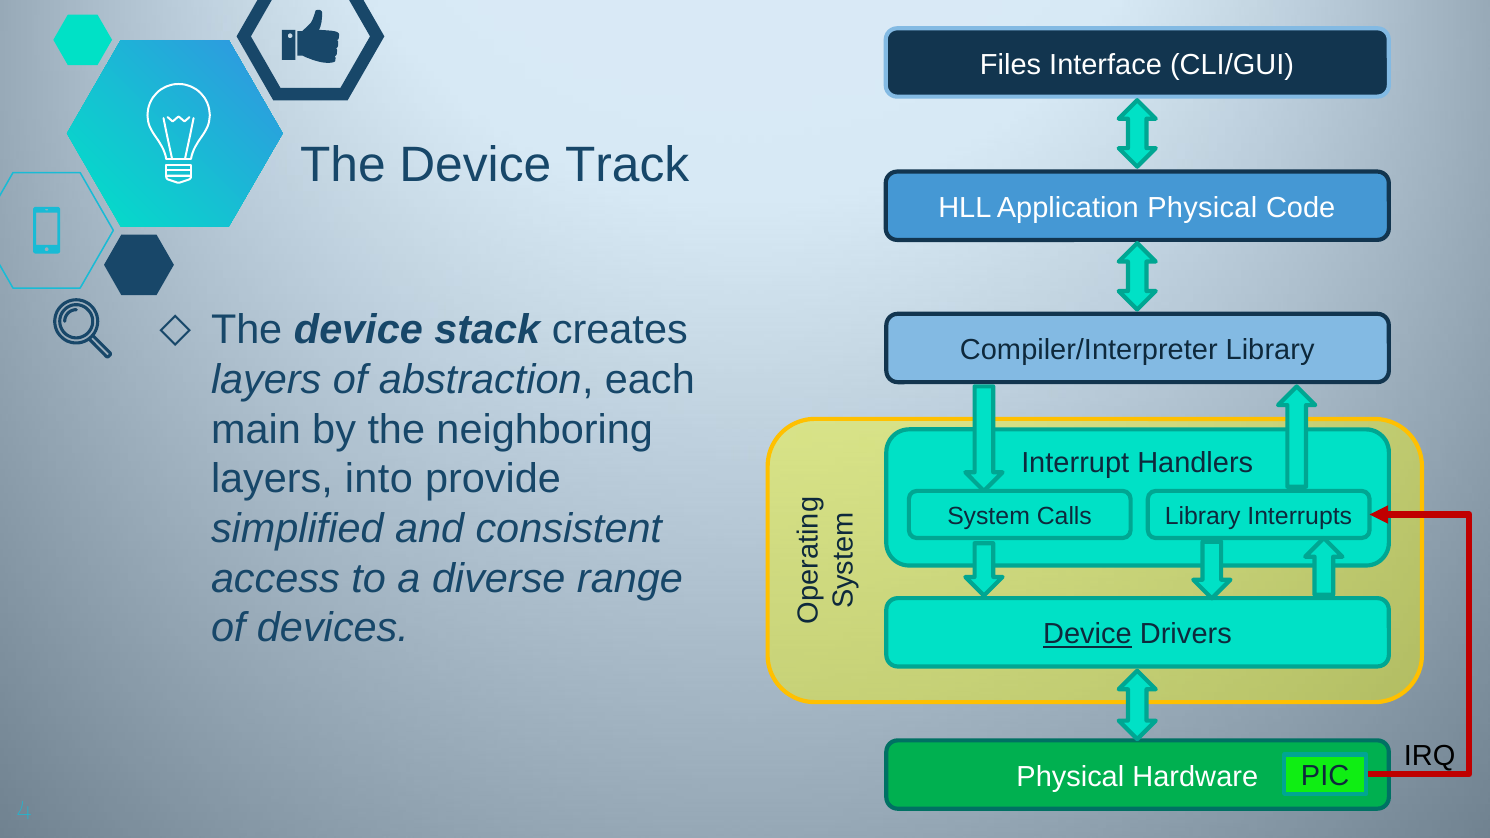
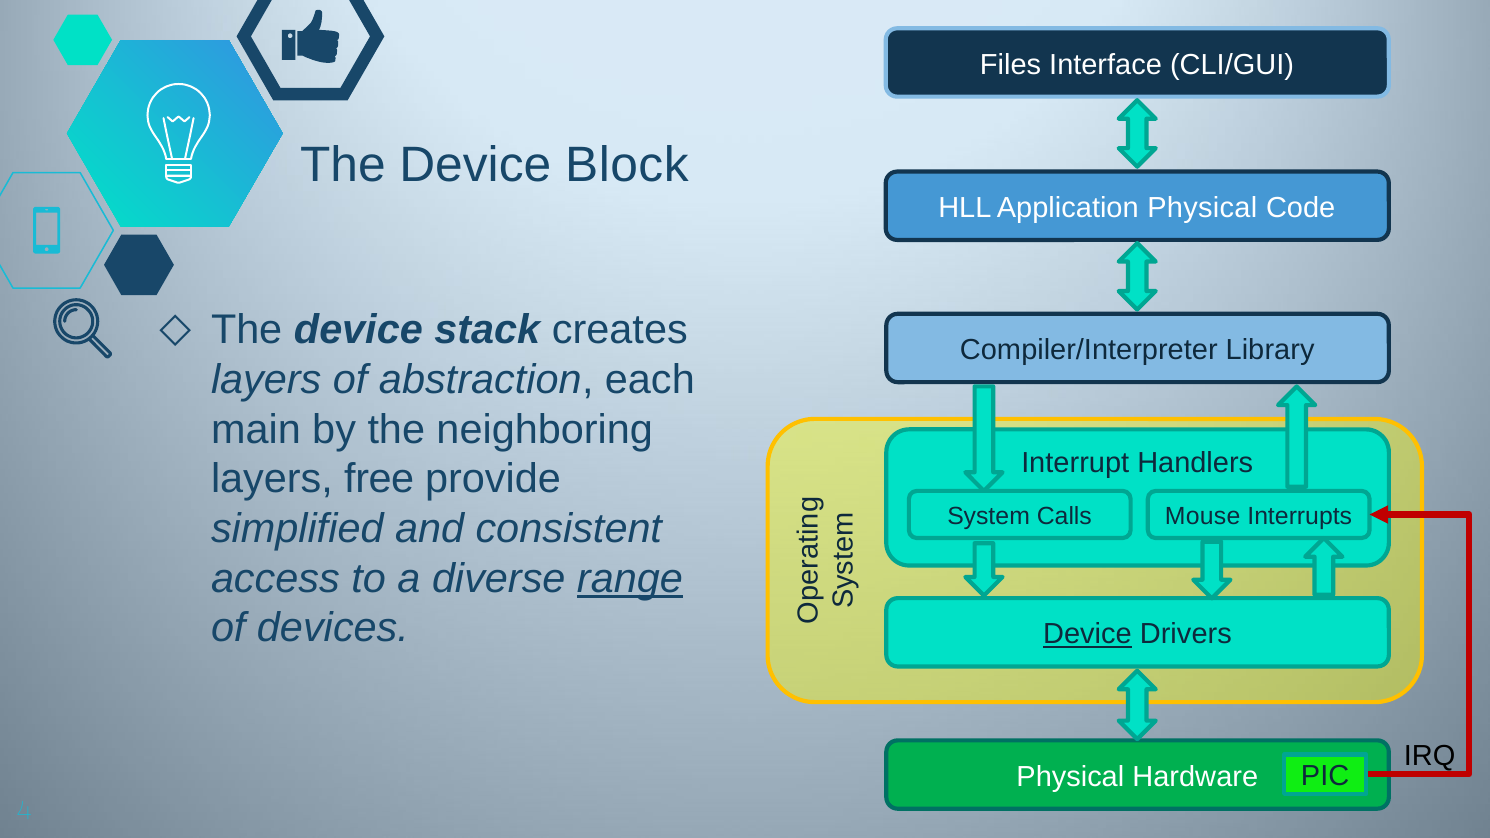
Track: Track -> Block (627, 165)
into: into -> free (379, 479)
Calls Library: Library -> Mouse (1203, 516)
range underline: none -> present (630, 579)
